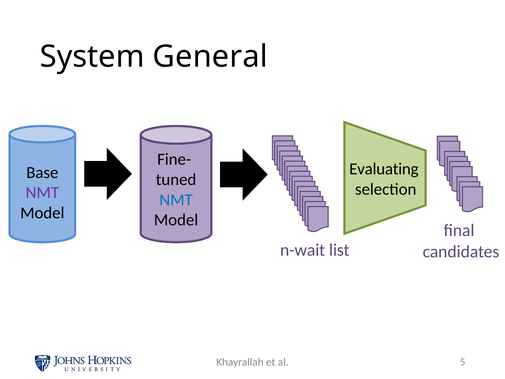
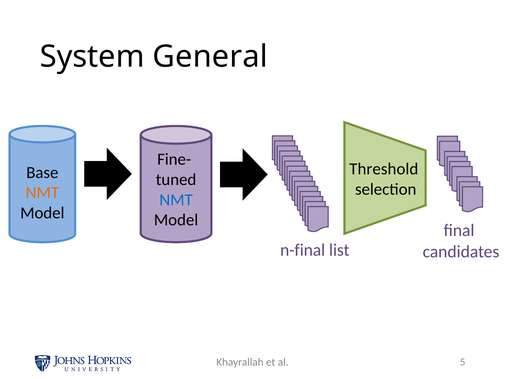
Evaluating: Evaluating -> Threshold (384, 169)
NMT colour: purple -> orange (42, 193)
n-wait: n-wait -> n-final (303, 250)
